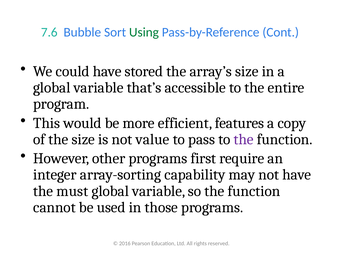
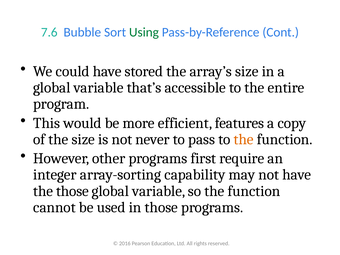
value: value -> never (153, 139)
the colour: purple -> orange (244, 139)
the must: must -> those (72, 191)
